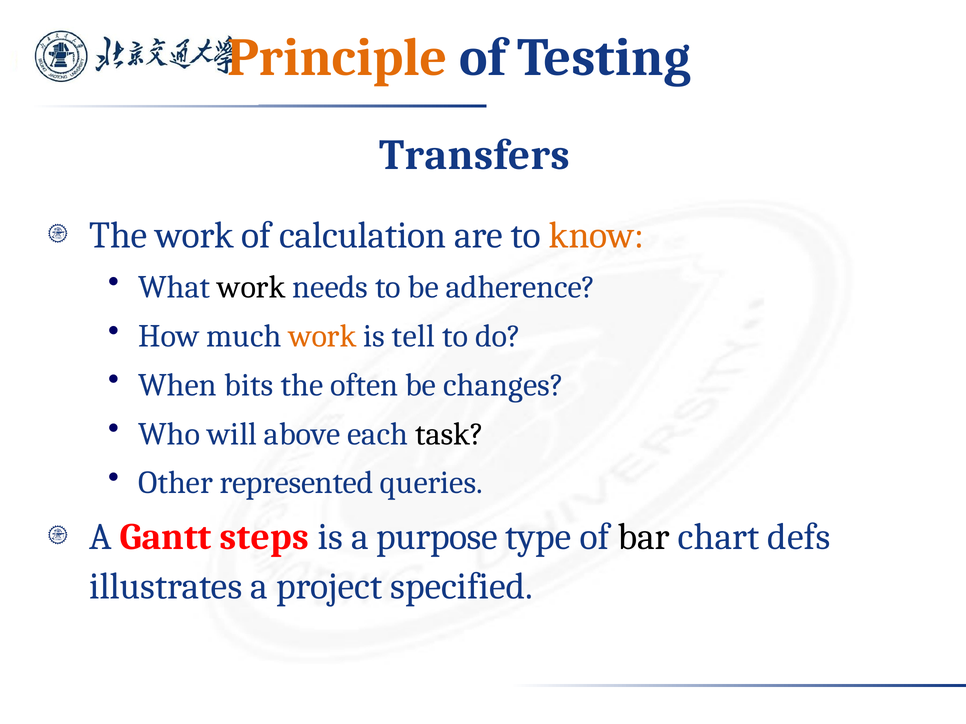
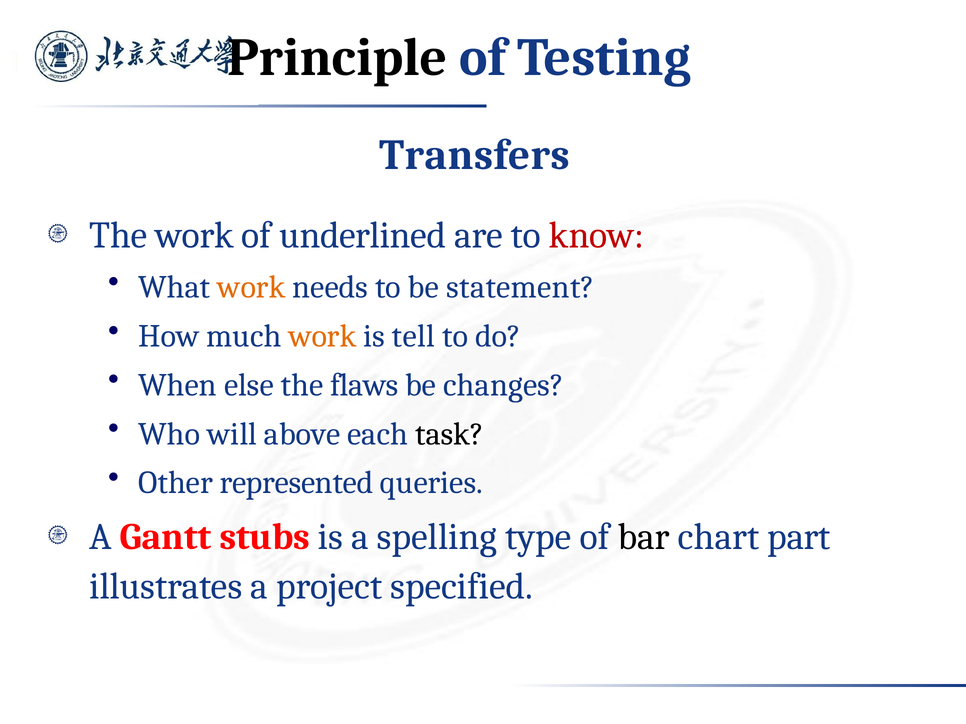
Principle colour: orange -> black (337, 58)
calculation: calculation -> underlined (363, 236)
know colour: orange -> red (597, 236)
work colour: black -> orange (251, 287)
adherence: adherence -> statement (520, 287)
bits: bits -> else (249, 385)
often: often -> flaws (364, 385)
steps: steps -> stubs (265, 537)
purpose: purpose -> spelling (437, 537)
defs: defs -> part (799, 537)
